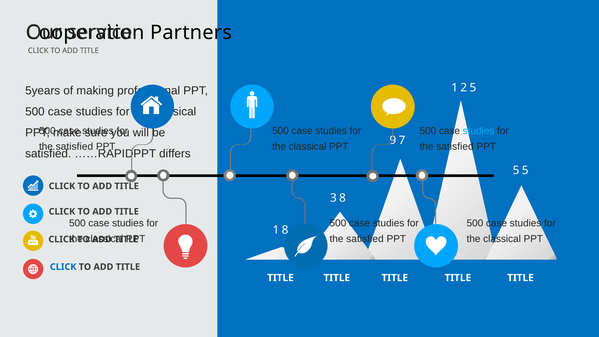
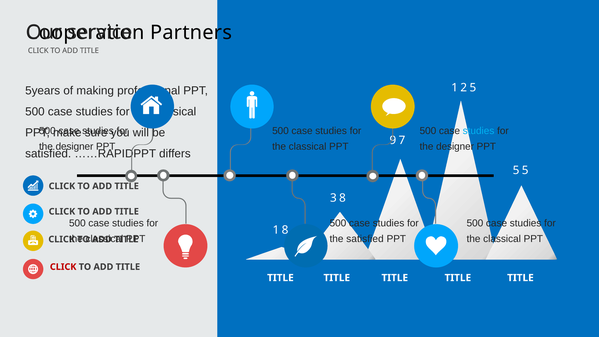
satisfied: satisfied -> designer (74, 147)
satisfied: satisfied -> designer (455, 147)
CLICK colour: blue -> red (63, 267)
